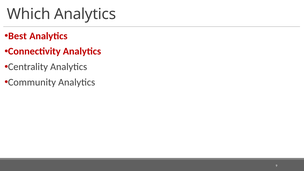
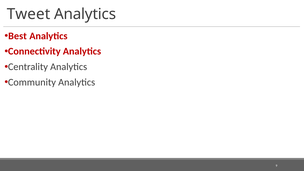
Which: Which -> Tweet (29, 14)
